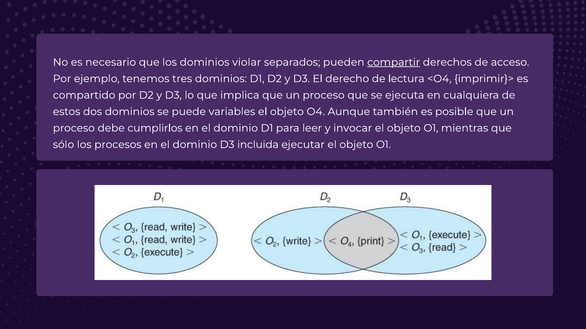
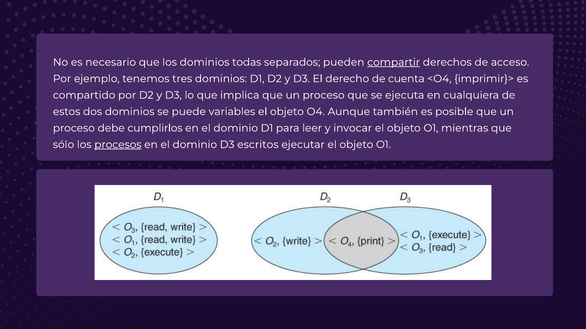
violar: violar -> todas (247, 62)
lectura: lectura -> cuenta (406, 79)
procesos underline: none -> present (118, 145)
incluida: incluida -> escritos (258, 145)
